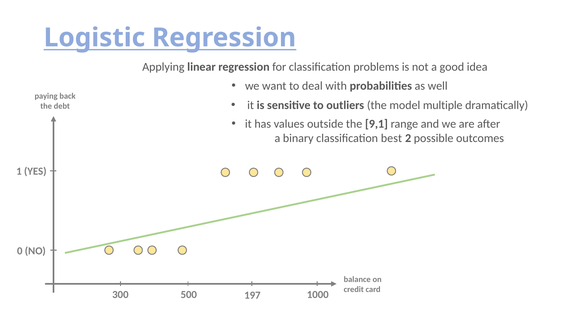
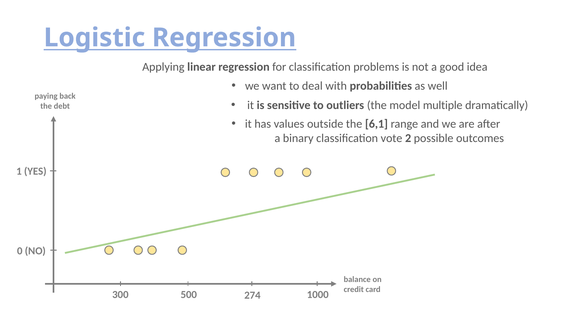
9,1: 9,1 -> 6,1 (376, 124)
best: best -> vote (392, 139)
197: 197 -> 274 (252, 295)
